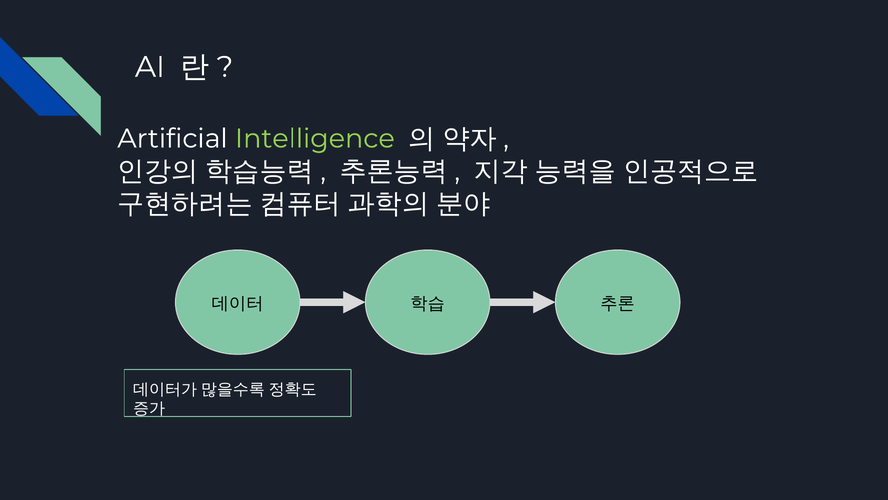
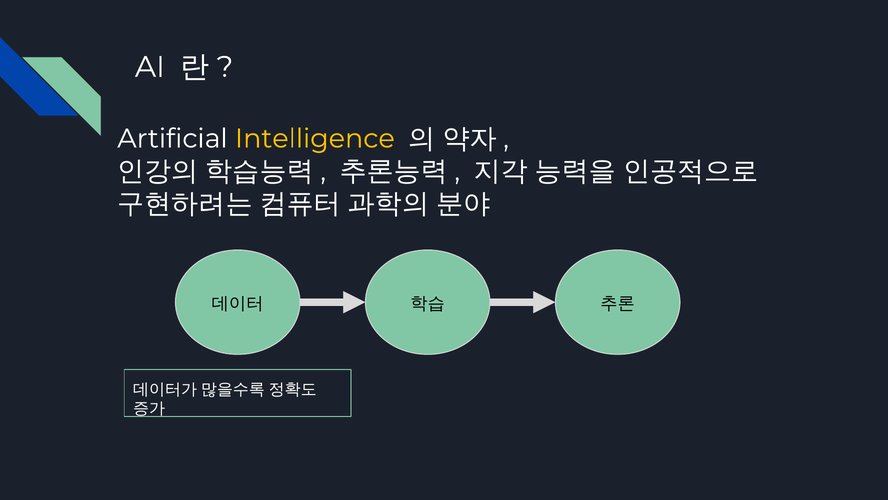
Intelligence colour: light green -> yellow (315, 138)
